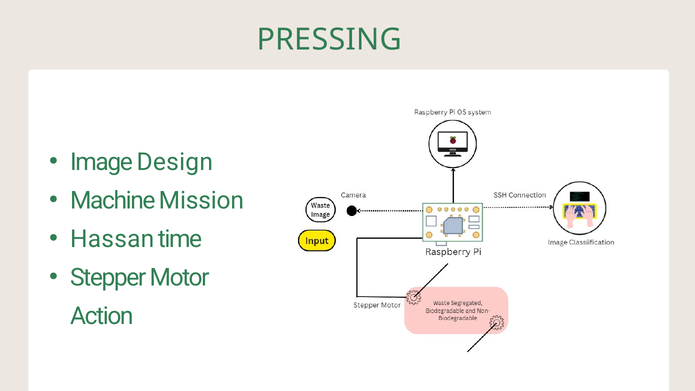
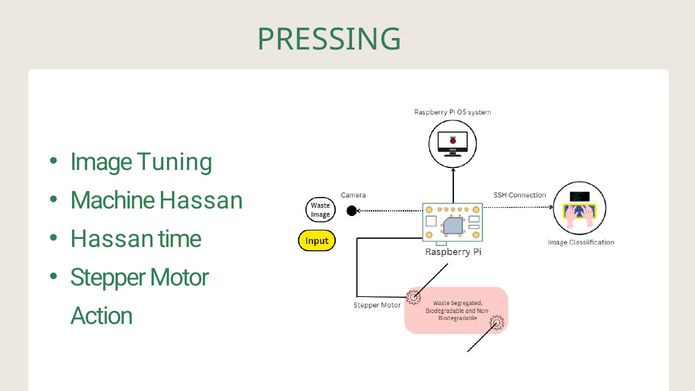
Design: Design -> Tuning (175, 162)
Machine Mission: Mission -> Hassan (201, 200)
